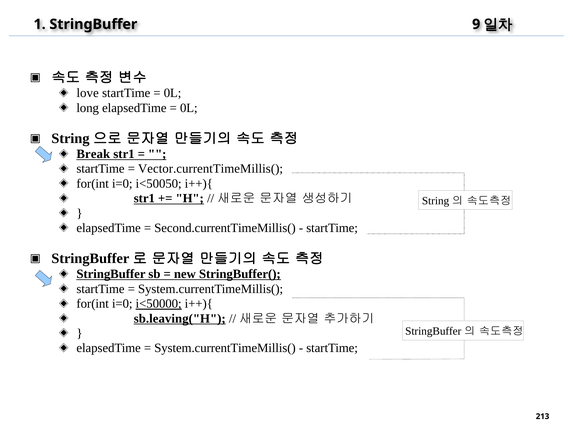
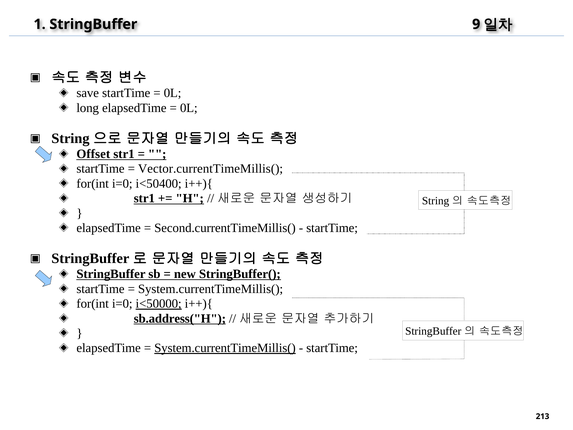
love: love -> save (88, 93)
Break: Break -> Offset (93, 154)
i<50050: i<50050 -> i<50400 (159, 183)
sb.leaving("H: sb.leaving("H -> sb.address("H (180, 318)
System.currentTimeMillis( underline: none -> present (225, 348)
